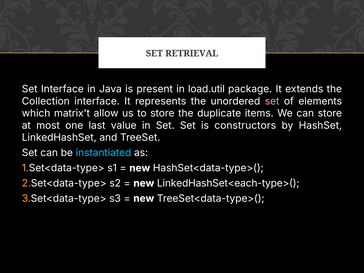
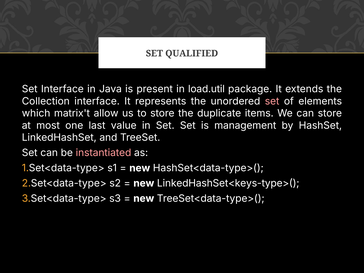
RETRIEVAL: RETRIEVAL -> QUALIFIED (192, 53)
constructors: constructors -> management (245, 126)
instantiated colour: light blue -> pink (103, 153)
LinkedHashSet<each-type>(: LinkedHashSet<each-type>( -> LinkedHashSet<keys-type>( (228, 183)
